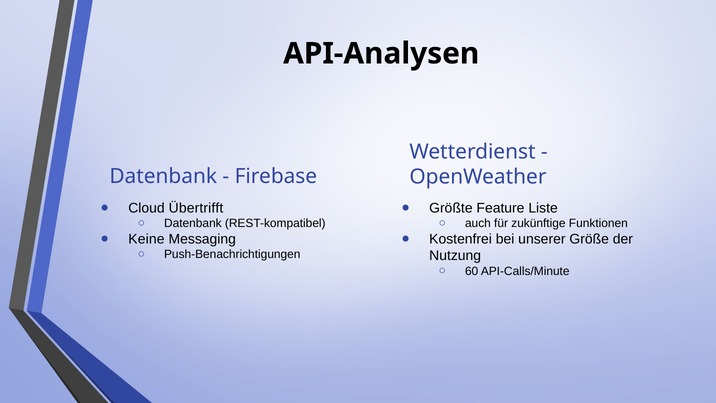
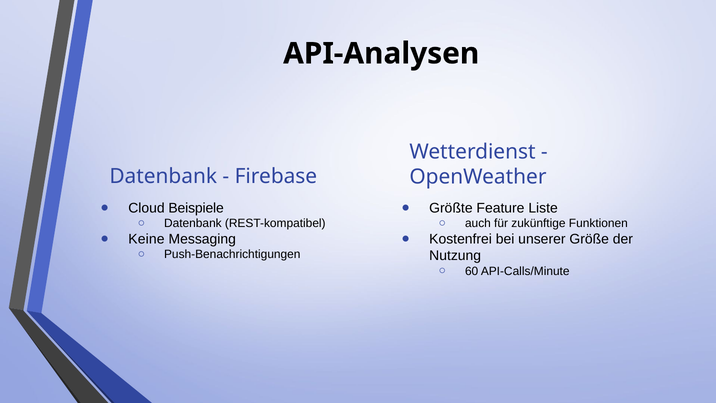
Übertrifft: Übertrifft -> Beispiele (196, 208)
